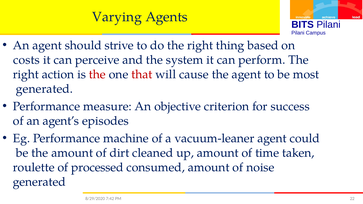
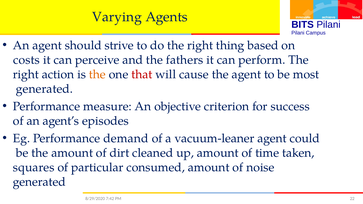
system: system -> fathers (185, 60)
the colour: red -> orange (97, 74)
machine: machine -> demand (126, 138)
roulette: roulette -> squares (34, 167)
processed: processed -> particular (97, 167)
